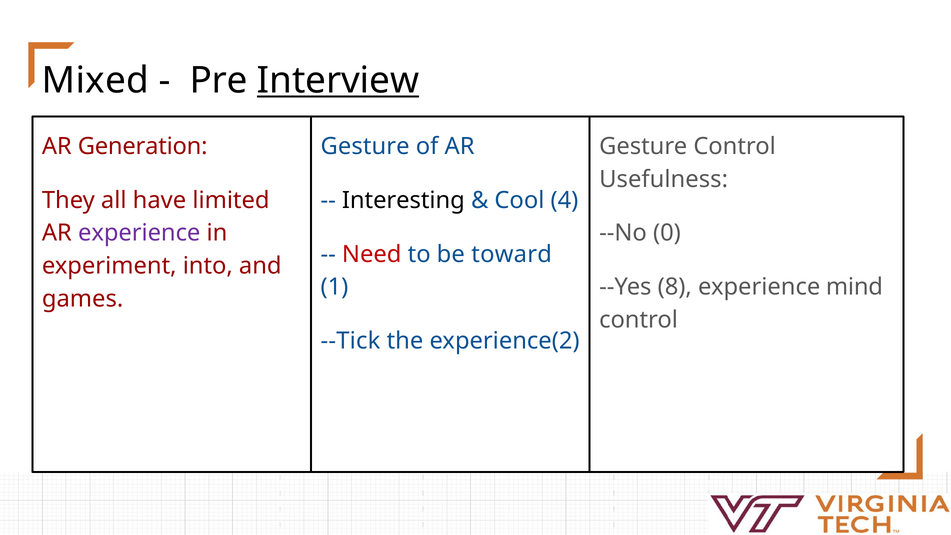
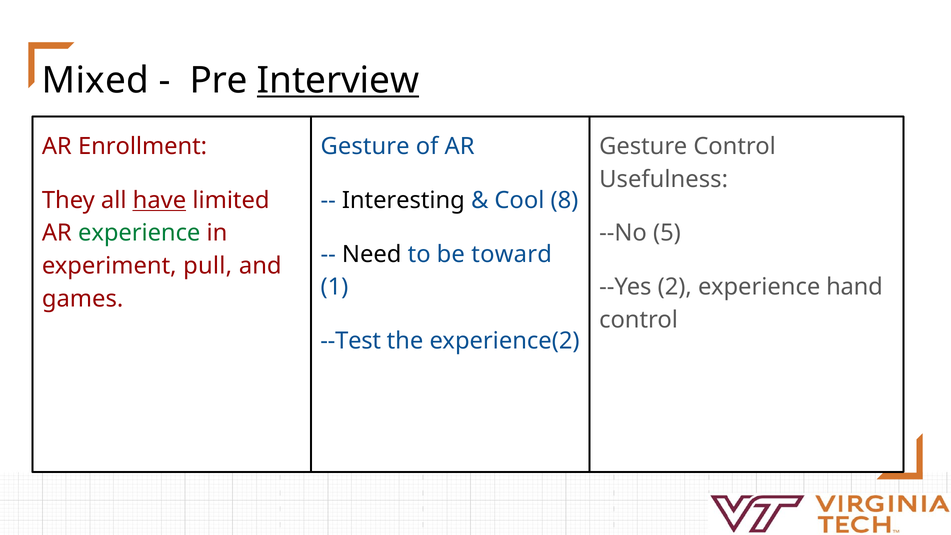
Generation: Generation -> Enrollment (143, 146)
have underline: none -> present (159, 200)
4: 4 -> 8 (564, 200)
experience colour: purple -> green (139, 233)
0: 0 -> 5 (667, 233)
Need colour: red -> black (372, 254)
into: into -> pull (208, 266)
8: 8 -> 2 (675, 287)
mind: mind -> hand (854, 287)
--Tick: --Tick -> --Test (351, 341)
